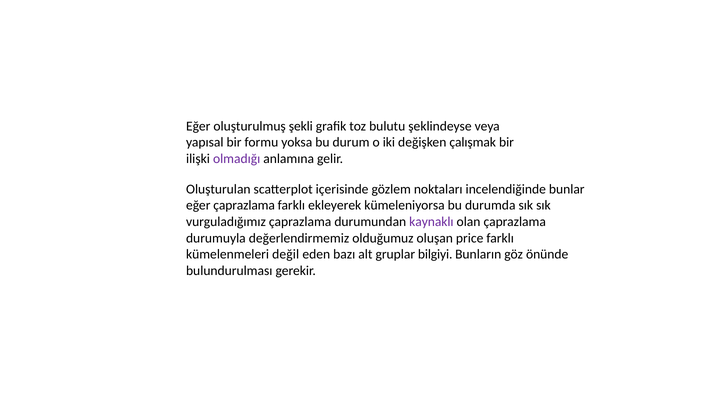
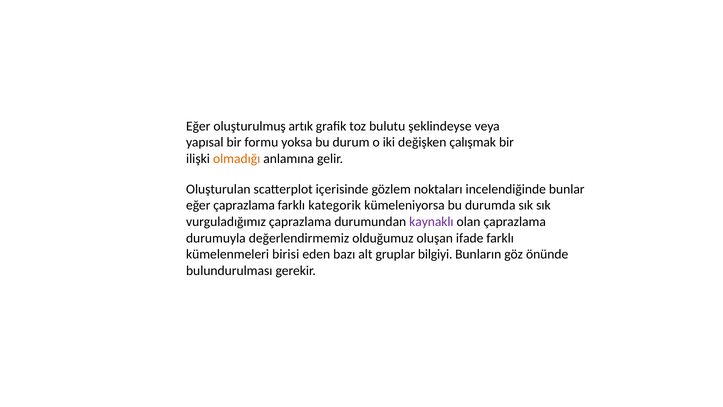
şekli: şekli -> artık (301, 126)
olmadığı colour: purple -> orange (237, 159)
ekleyerek: ekleyerek -> kategorik (335, 205)
price: price -> ifade (470, 238)
değil: değil -> birisi (286, 254)
